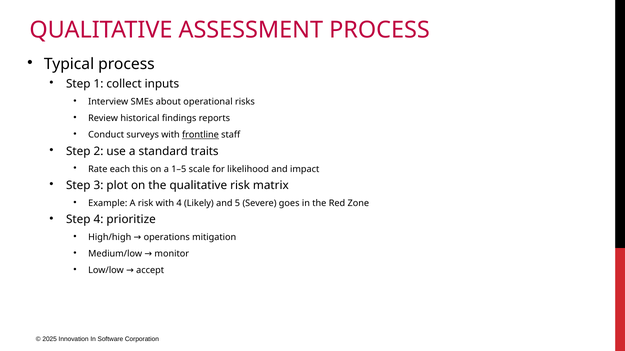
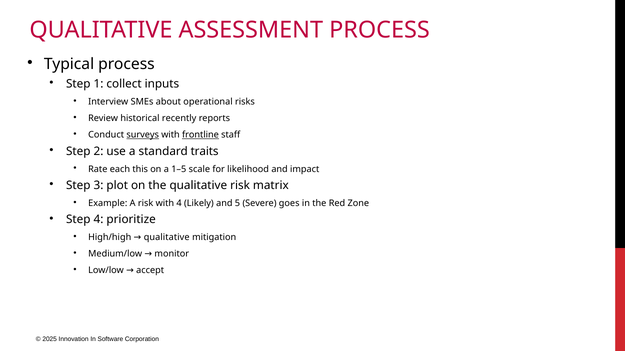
findings: findings -> recently (179, 119)
surveys underline: none -> present (143, 135)
High/high operations: operations -> qualitative (167, 238)
